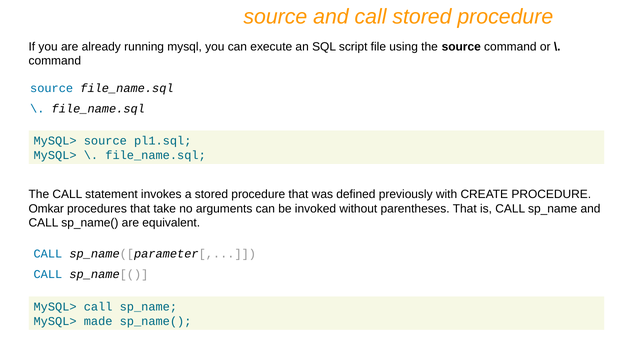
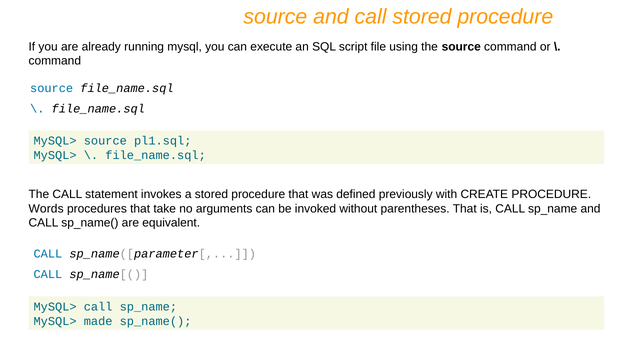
Omkar: Omkar -> Words (46, 209)
